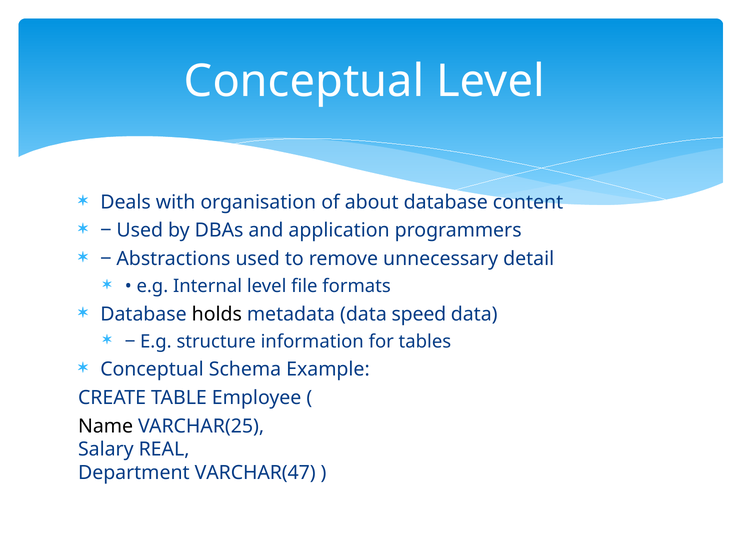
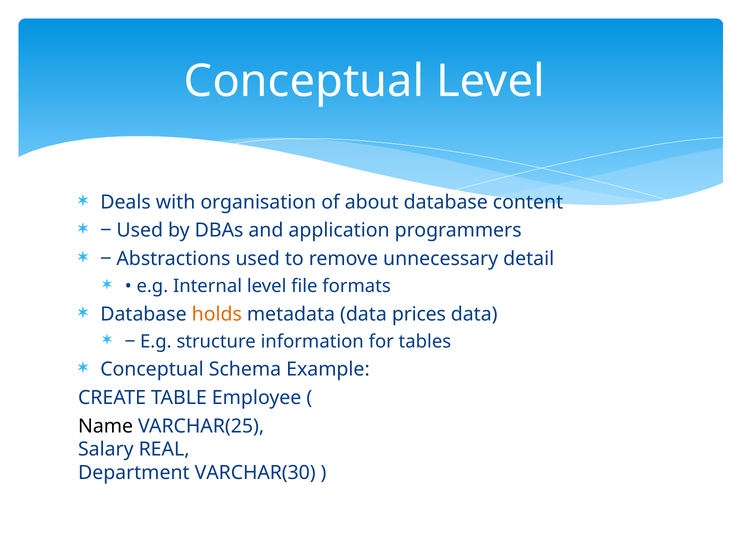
holds colour: black -> orange (217, 314)
speed: speed -> prices (419, 314)
VARCHAR(47: VARCHAR(47 -> VARCHAR(30 (255, 473)
